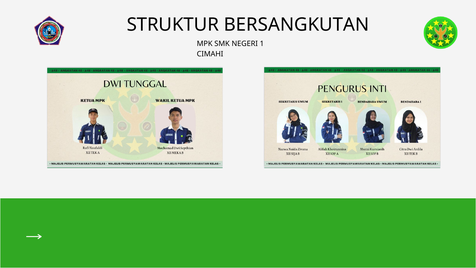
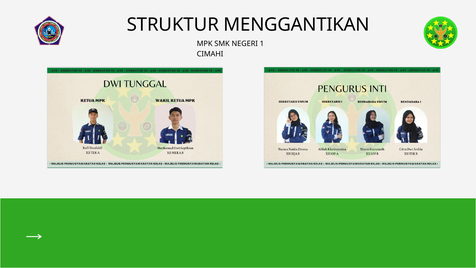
BERSANGKUTAN: BERSANGKUTAN -> MENGGANTIKAN (297, 25)
